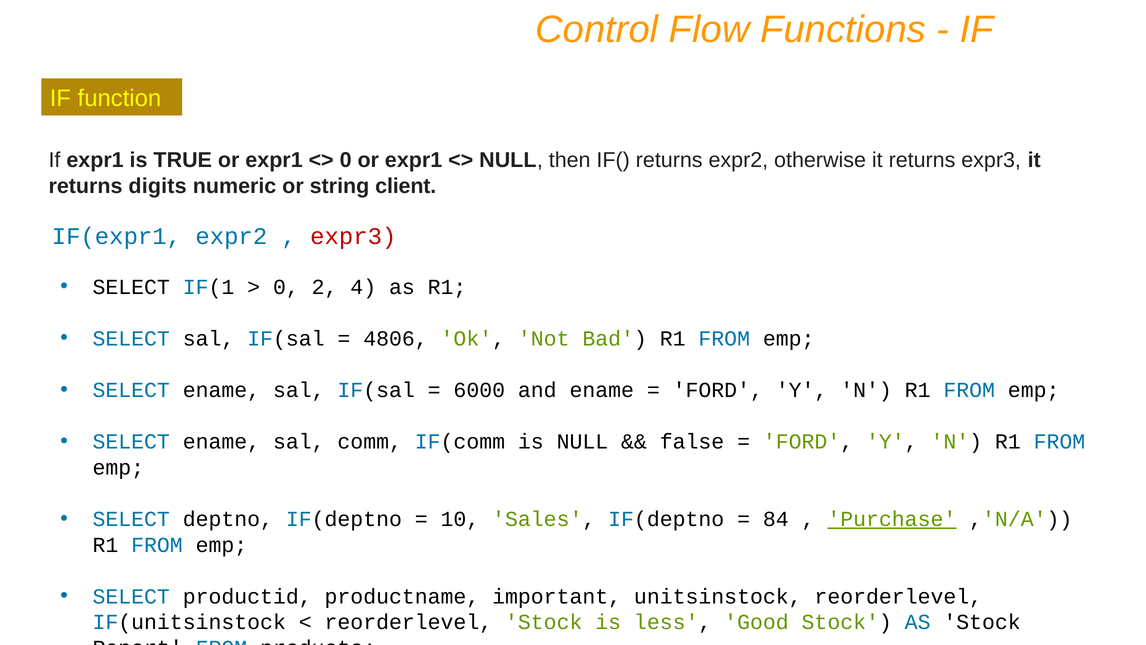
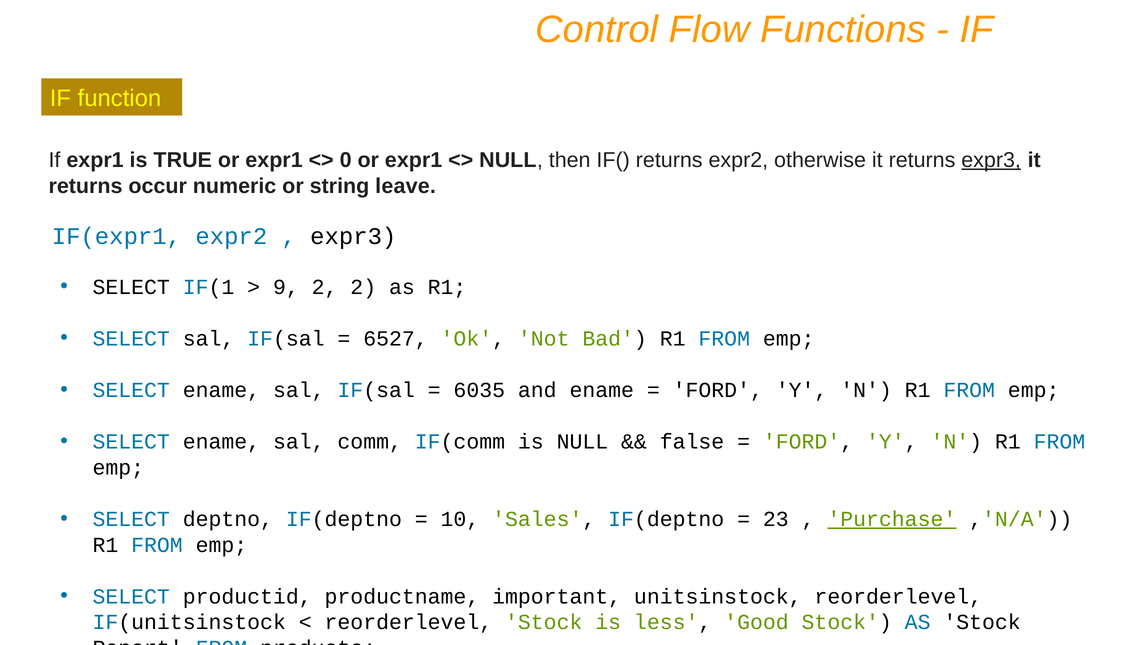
expr3 underline: none -> present (991, 160)
digits: digits -> occur (158, 186)
client: client -> leave (406, 186)
expr3 colour: red -> black (353, 236)
0: 0 -> 9 (286, 287)
2 4: 4 -> 2 (363, 287)
4806: 4806 -> 6527 (395, 338)
6000: 6000 -> 6035 (479, 390)
84: 84 -> 23 (776, 519)
